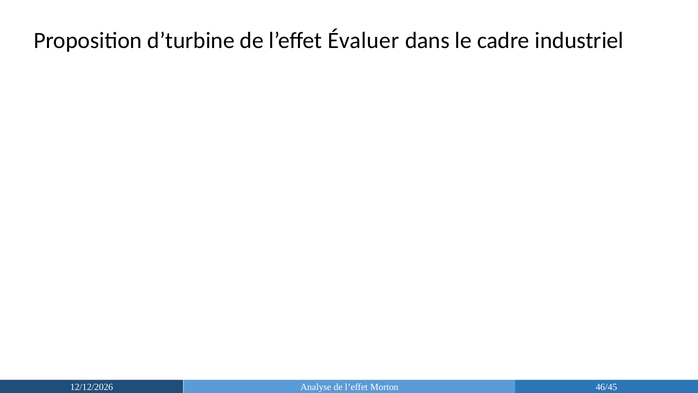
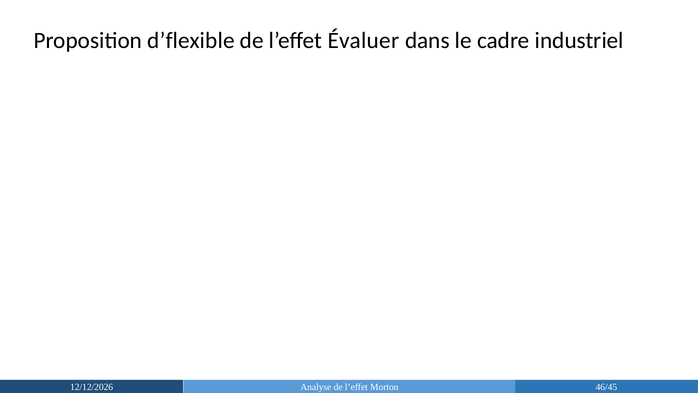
d’turbine: d’turbine -> d’flexible (191, 41)
